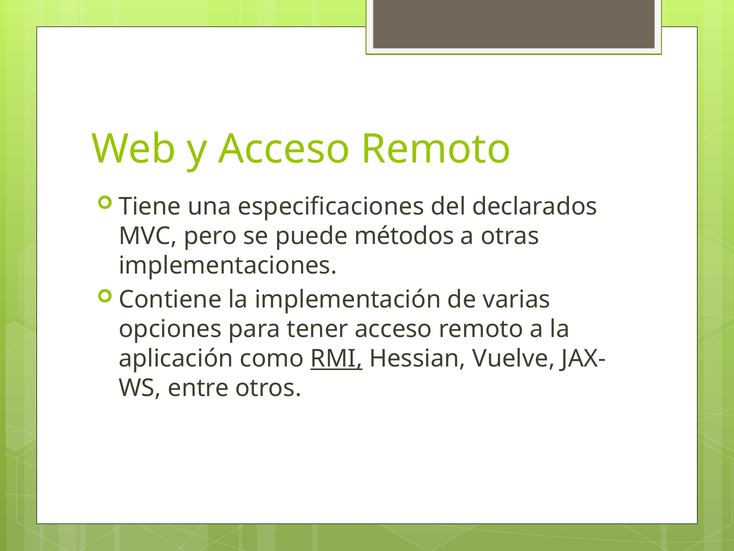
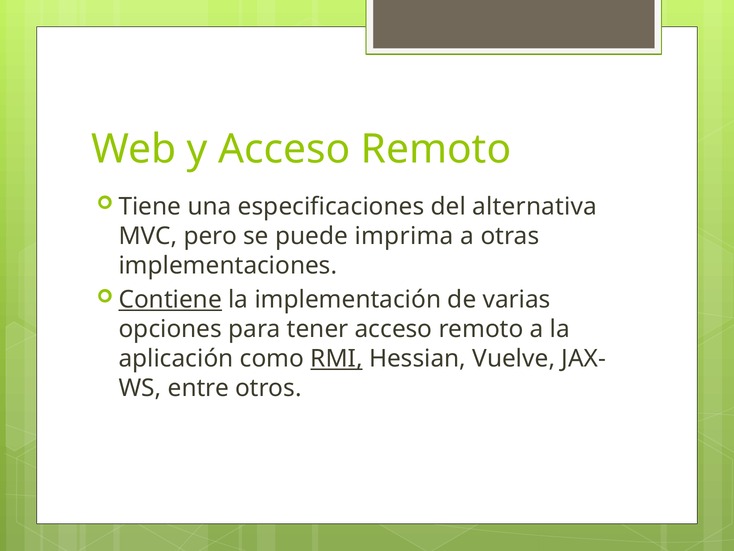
declarados: declarados -> alternativa (535, 207)
métodos: métodos -> imprima (404, 236)
Contiene underline: none -> present (170, 300)
